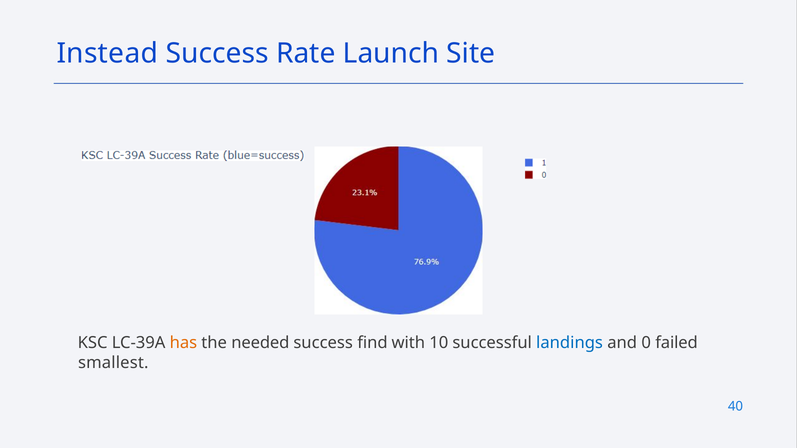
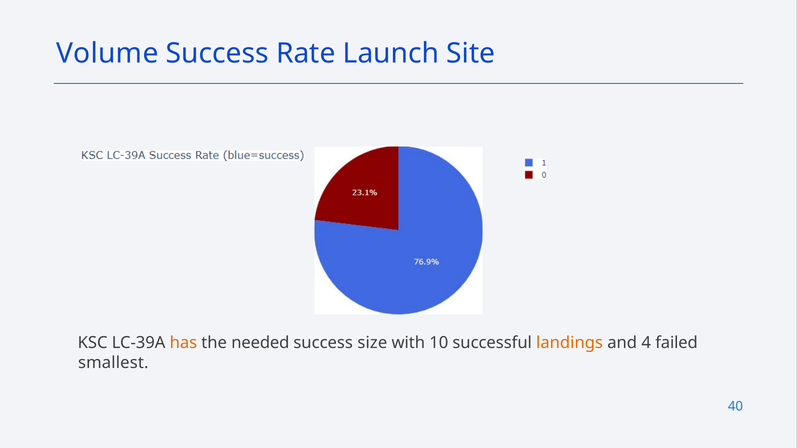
Instead: Instead -> Volume (107, 53)
find: find -> size (372, 343)
landings colour: blue -> orange (570, 343)
0: 0 -> 4 (646, 343)
